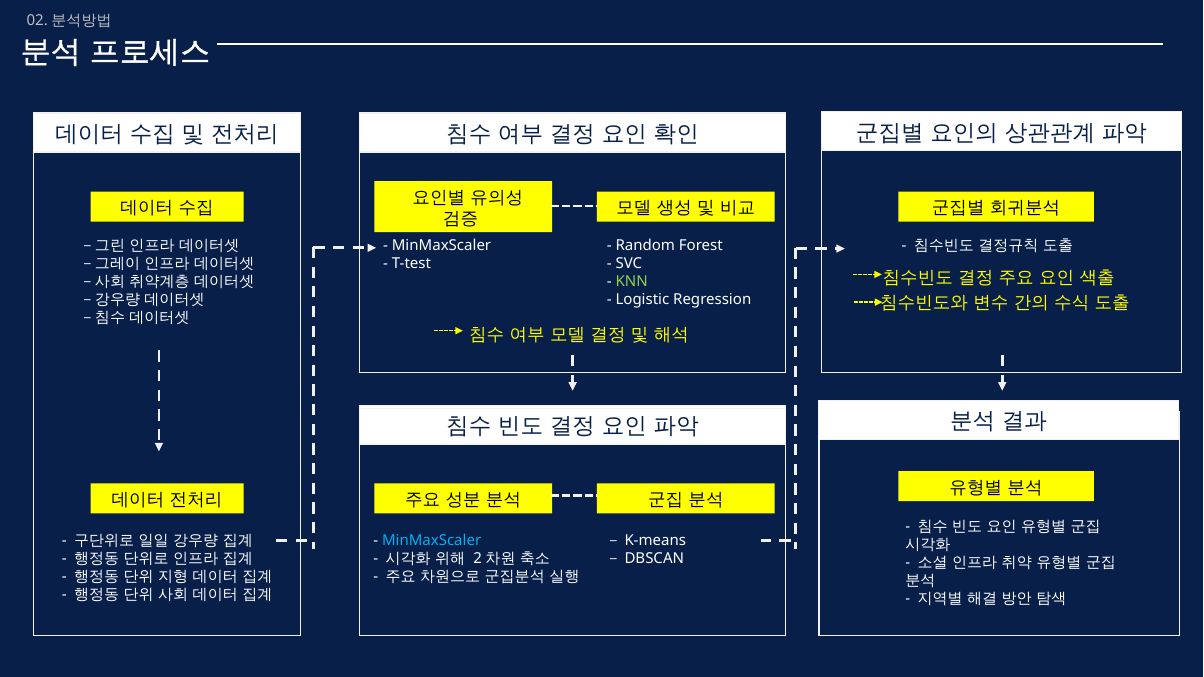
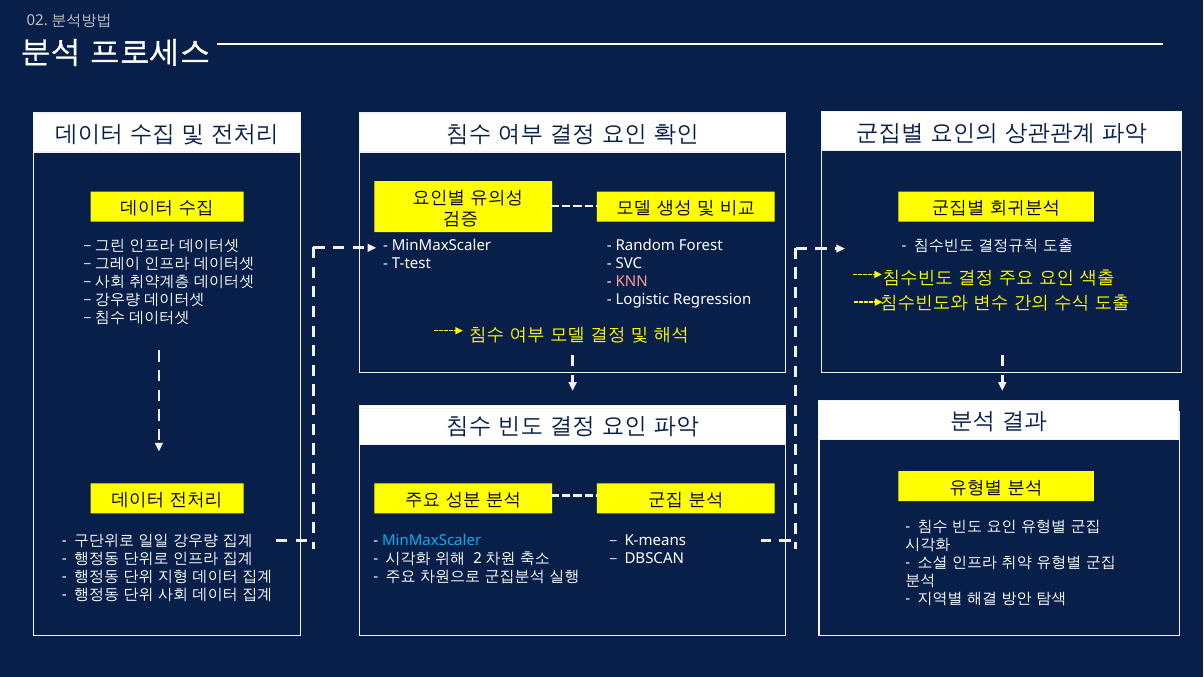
KNN colour: light green -> pink (632, 282)
